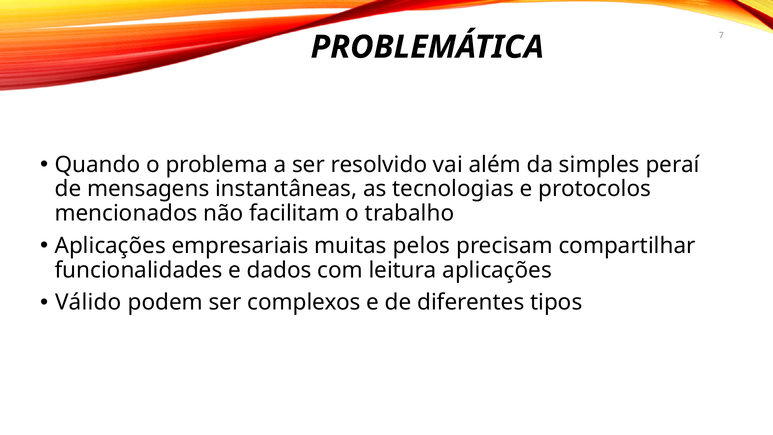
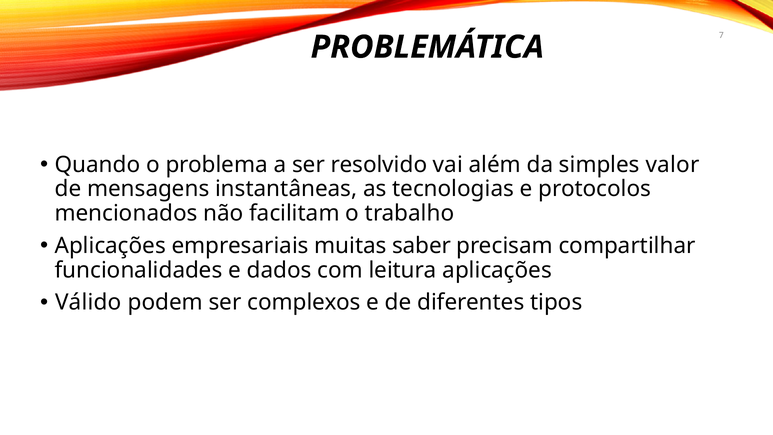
peraí: peraí -> valor (673, 164)
pelos: pelos -> saber (422, 246)
